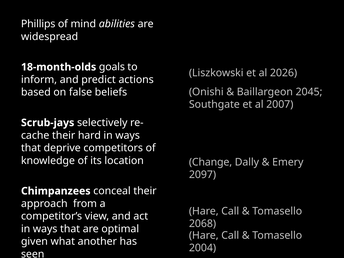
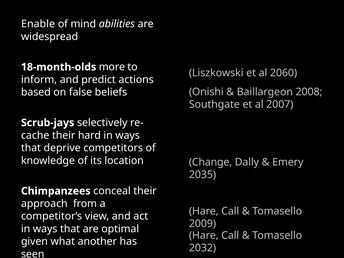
Phillips: Phillips -> Enable (38, 24)
goals: goals -> more (112, 67)
2026: 2026 -> 2060 (284, 73)
2045: 2045 -> 2008 (309, 92)
2097: 2097 -> 2035 (203, 175)
2068: 2068 -> 2009 (203, 224)
2004: 2004 -> 2032 (203, 248)
